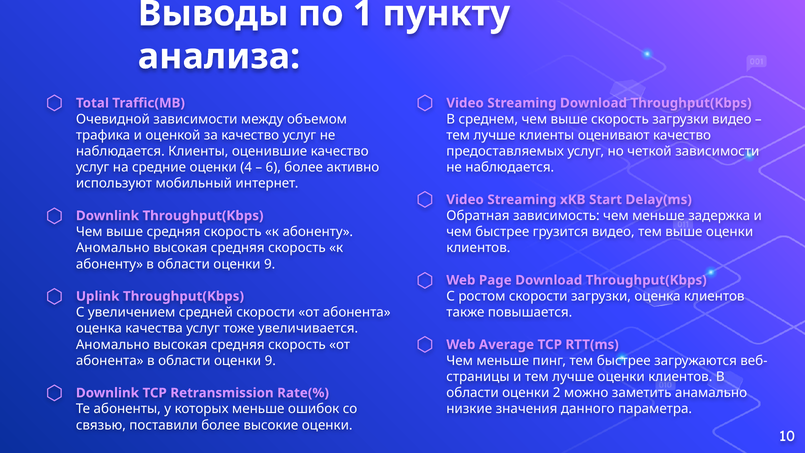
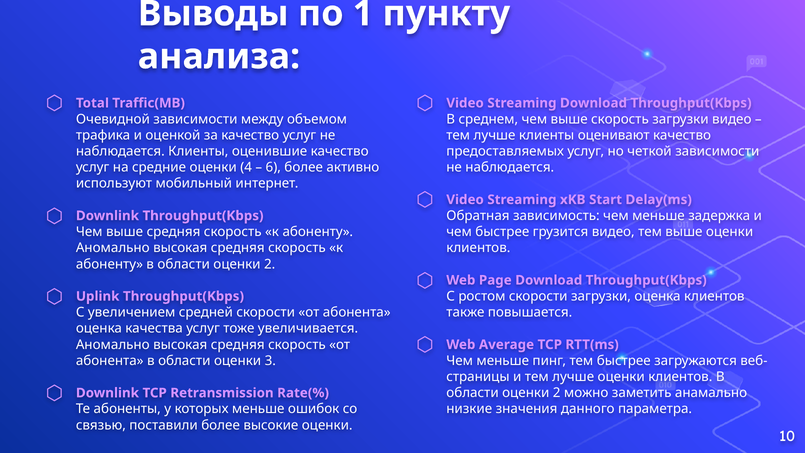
9: 9 -> 2 (270, 264)
9: 9 -> 3 (270, 361)
